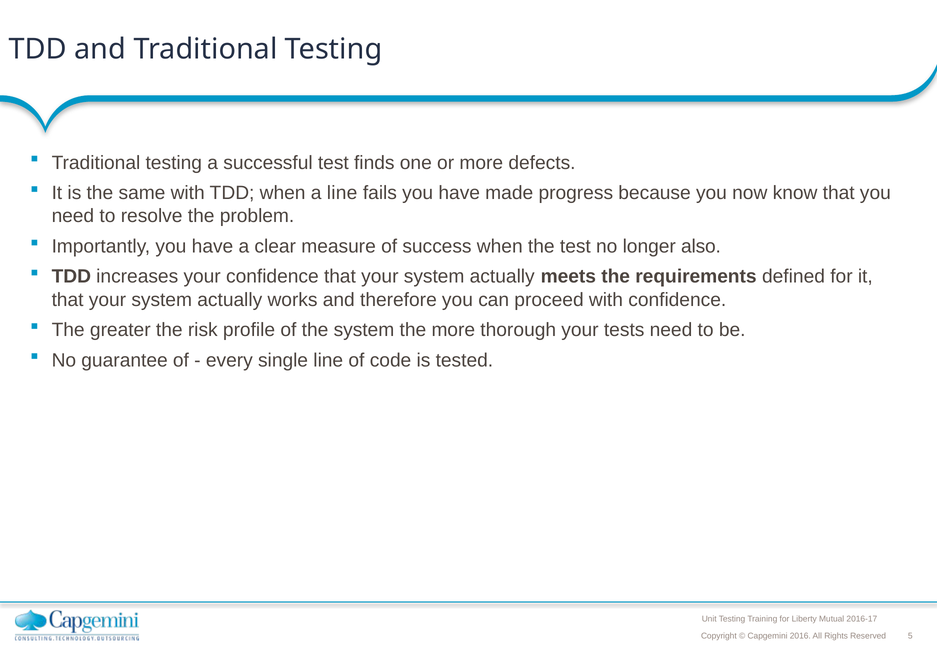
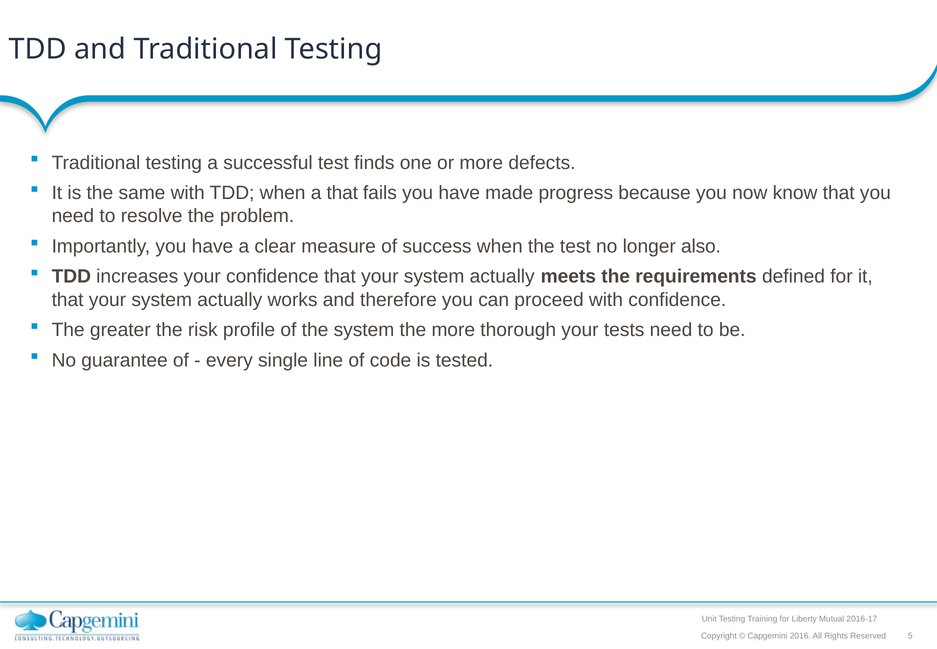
a line: line -> that (342, 193)
